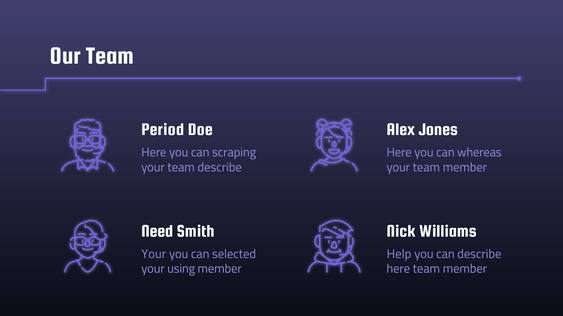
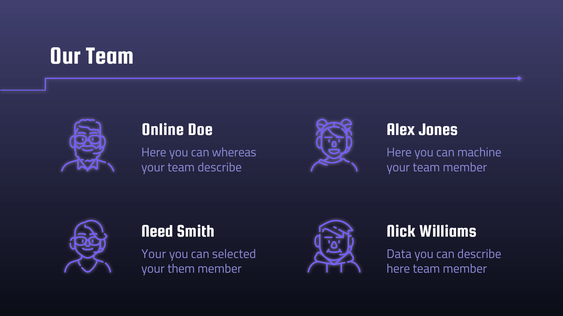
Period: Period -> Online (163, 130)
scraping: scraping -> whereas (234, 153)
whereas: whereas -> machine (479, 153)
Help: Help -> Data (399, 254)
using: using -> them (181, 269)
